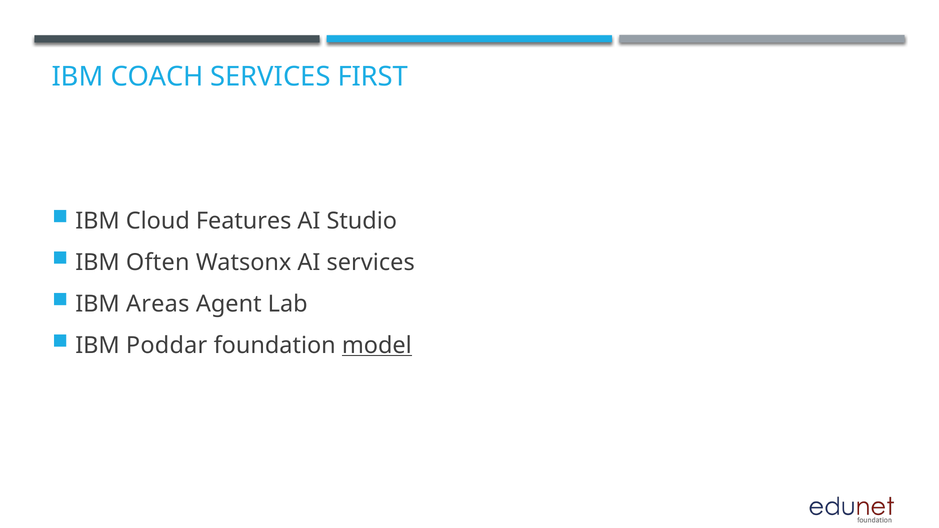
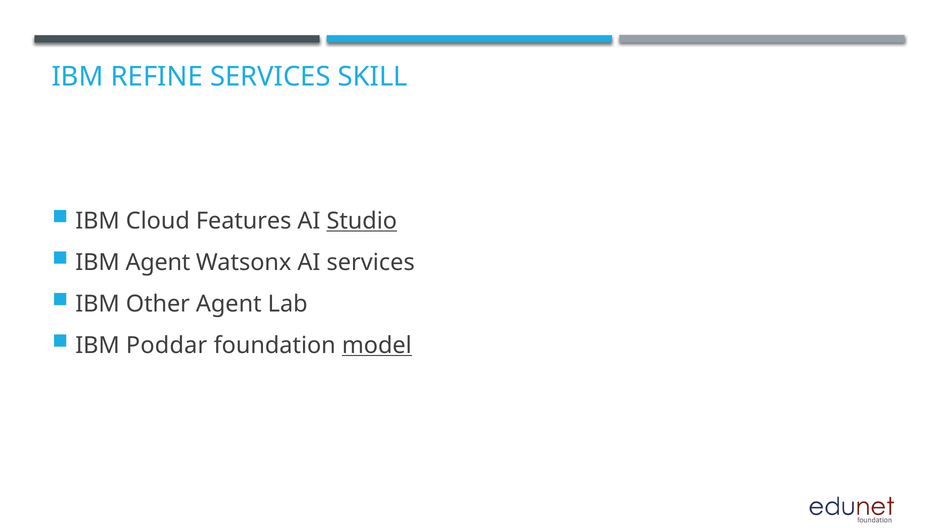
COACH: COACH -> REFINE (157, 77)
FIRST: FIRST -> SKILL (373, 77)
Studio underline: none -> present (362, 221)
IBM Often: Often -> Agent (158, 262)
Areas: Areas -> Other (158, 304)
